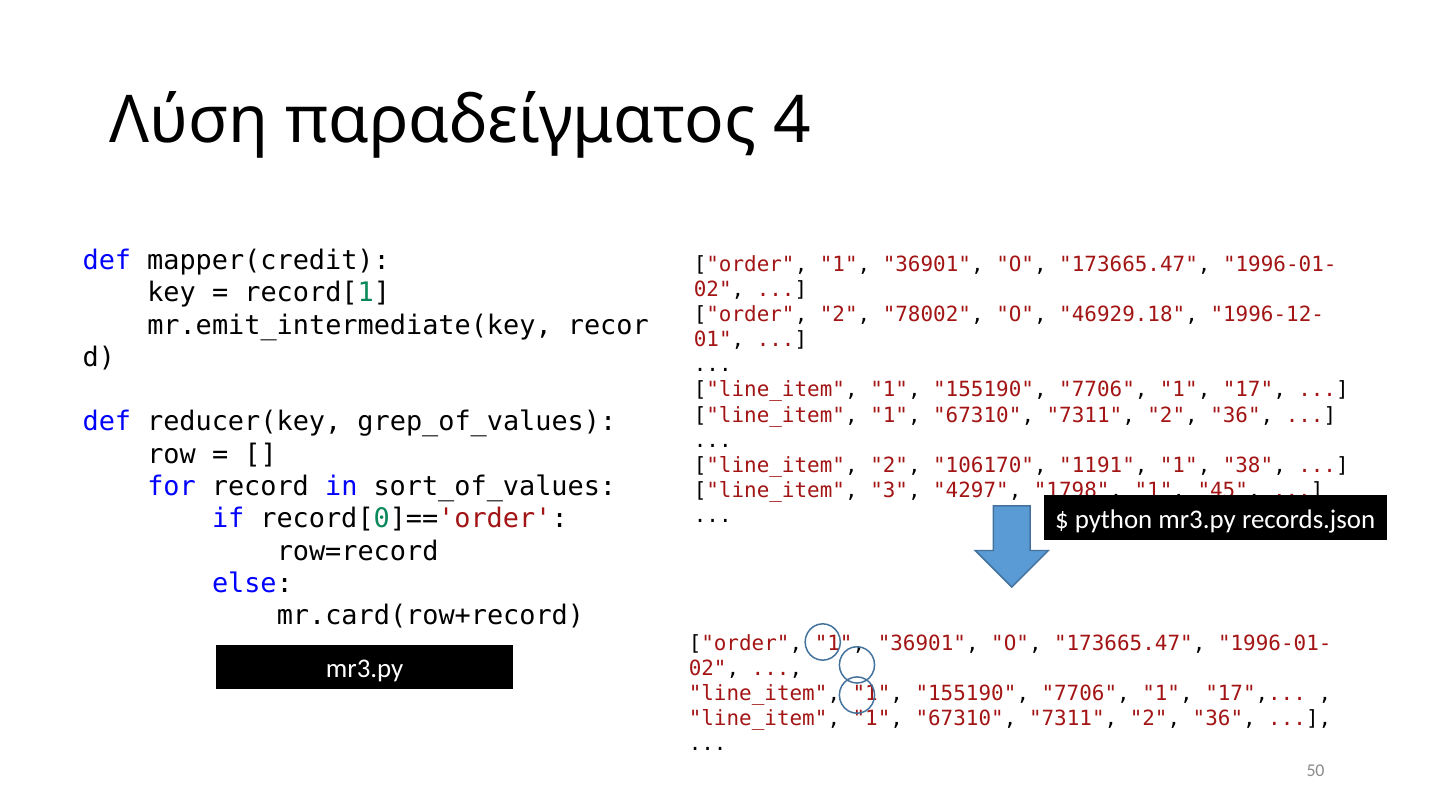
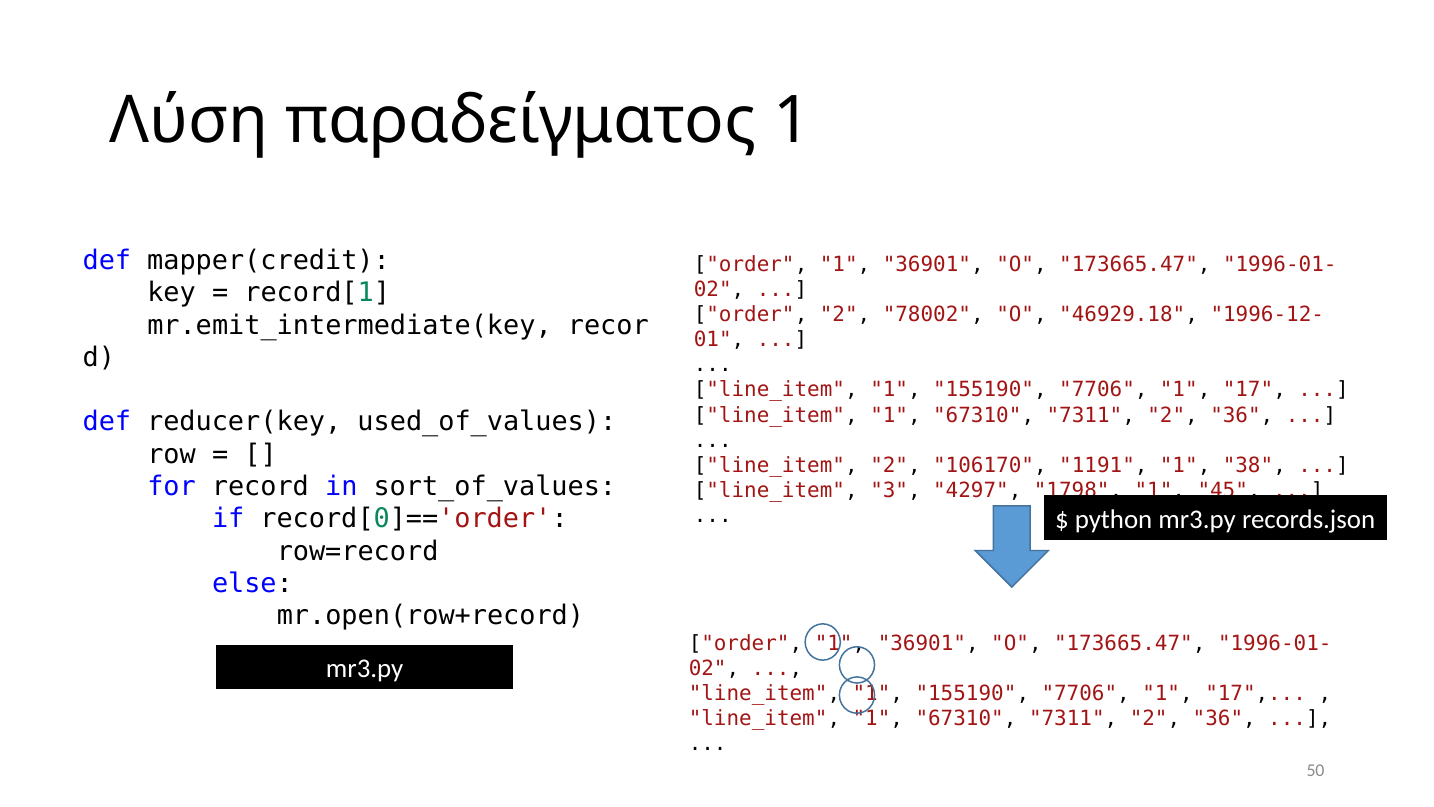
παραδείγματος 4: 4 -> 1 (792, 120)
grep_of_values: grep_of_values -> used_of_values (487, 422)
mr.card(row+record: mr.card(row+record -> mr.open(row+record (430, 616)
